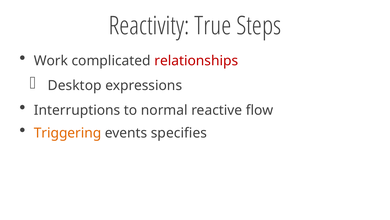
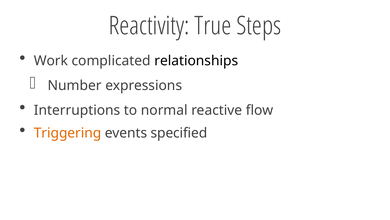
relationships colour: red -> black (196, 61)
Desktop: Desktop -> Number (75, 85)
specifies: specifies -> specified (179, 133)
